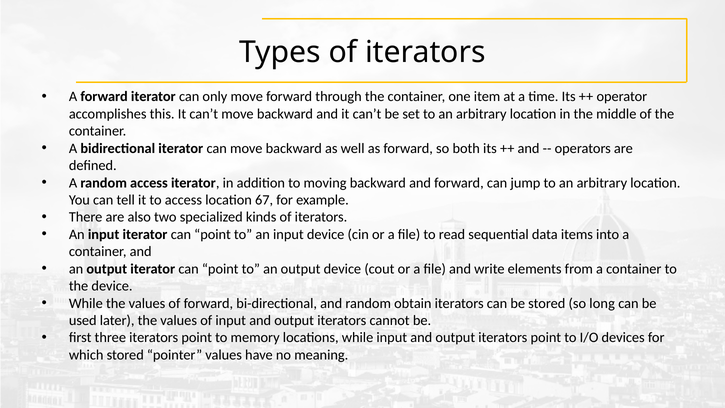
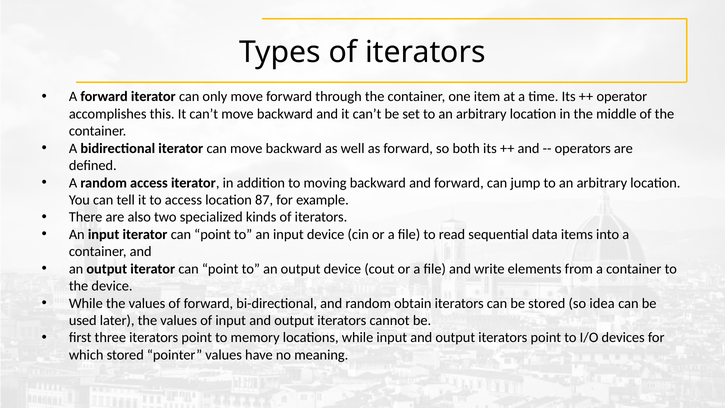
67: 67 -> 87 (264, 200)
long: long -> idea (602, 303)
